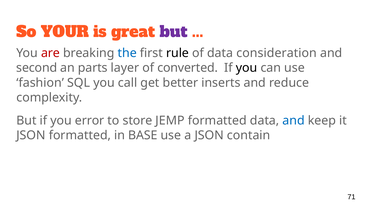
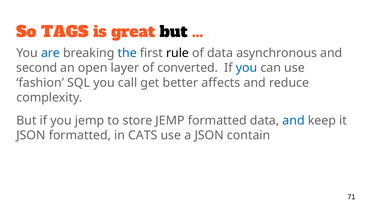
YOUR: YOUR -> TAGS (65, 32)
but colour: purple -> black (174, 32)
are colour: red -> blue (50, 53)
consideration: consideration -> asynchronous (277, 53)
parts: parts -> open (93, 68)
you colour: black -> blue (247, 68)
inserts: inserts -> affects (221, 83)
you error: error -> jemp (90, 121)
BASE: BASE -> CATS (143, 136)
